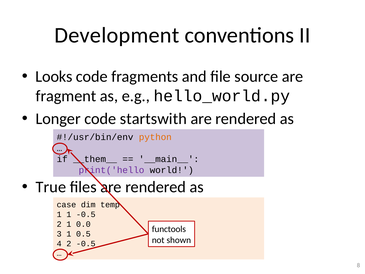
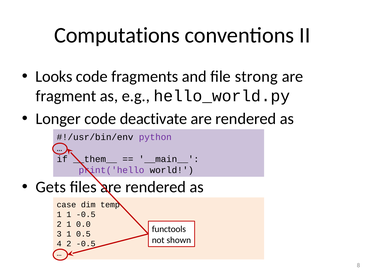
Development: Development -> Computations (117, 35)
source: source -> strong (256, 77)
startswith: startswith -> deactivate (153, 119)
python colour: orange -> purple (155, 137)
True: True -> Gets (51, 187)
